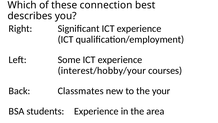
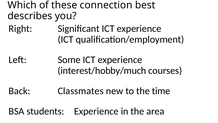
interest/hobby/your: interest/hobby/your -> interest/hobby/much (102, 70)
your: your -> time (161, 91)
